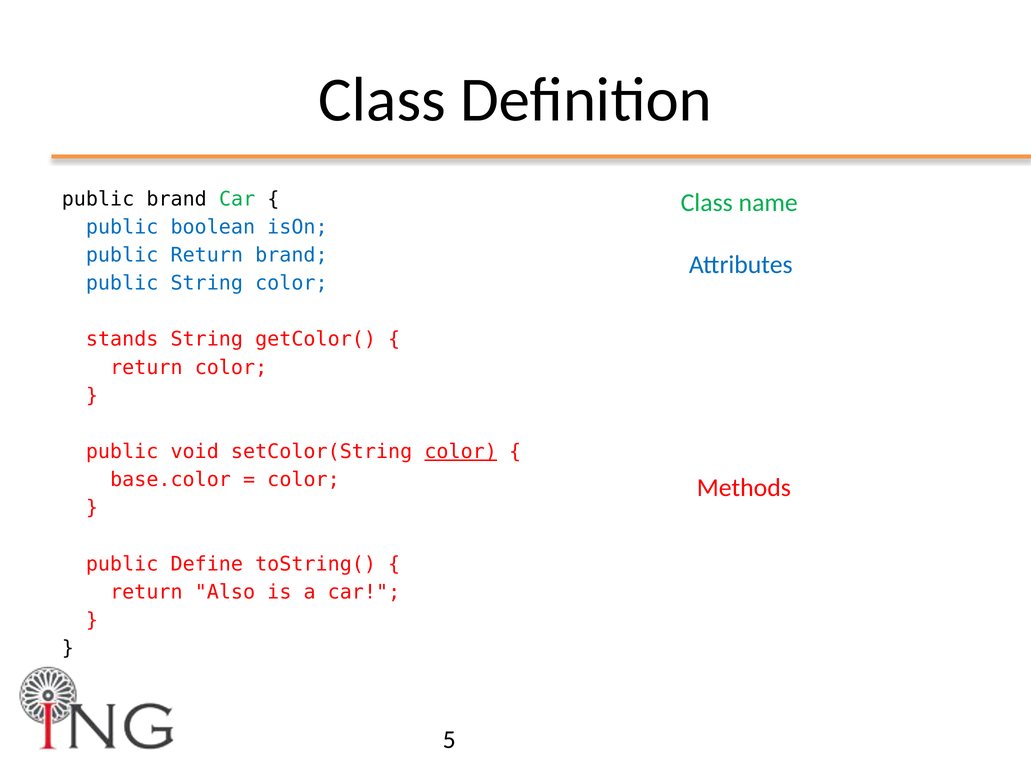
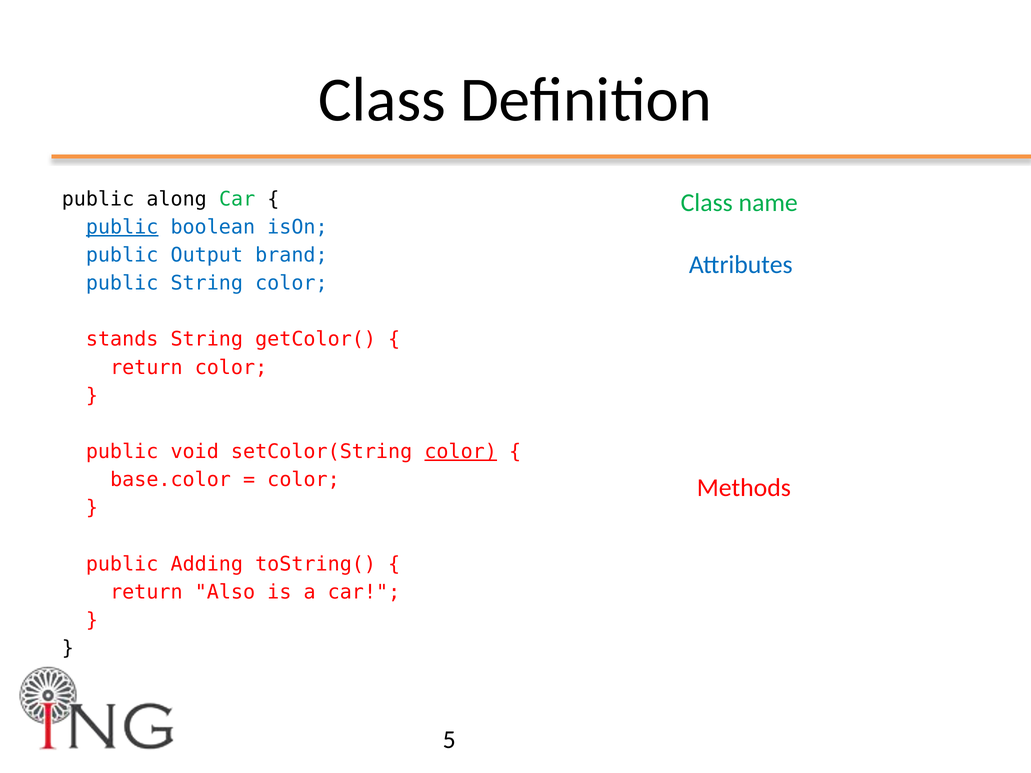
public brand: brand -> along (177, 199)
public underline: none -> present (122, 227)
public Return: Return -> Output (207, 255)
Define: Define -> Adding (207, 564)
